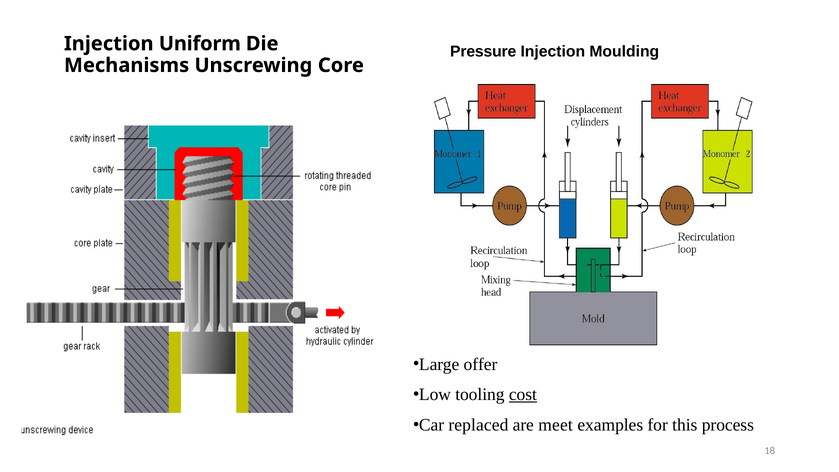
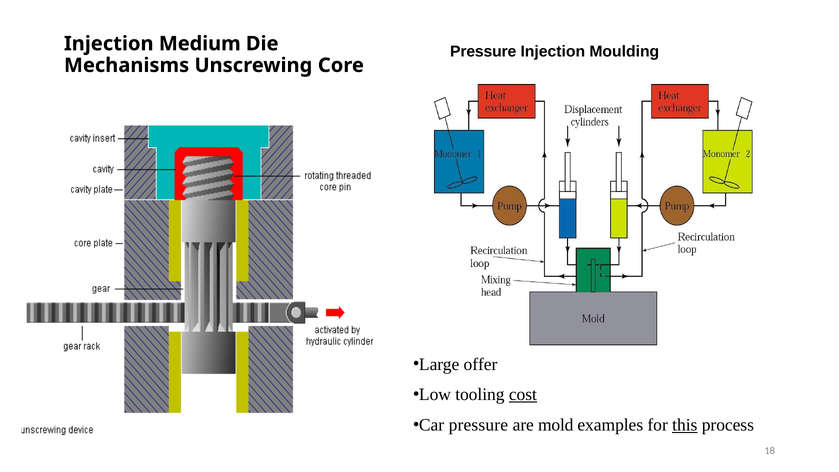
Uniform: Uniform -> Medium (200, 44)
Car replaced: replaced -> pressure (478, 425)
meet: meet -> mold (556, 425)
this underline: none -> present (685, 425)
